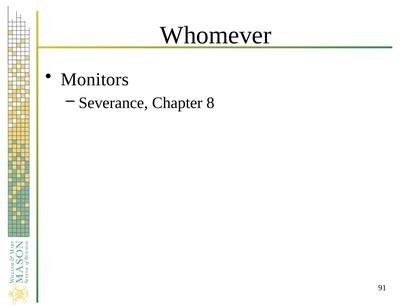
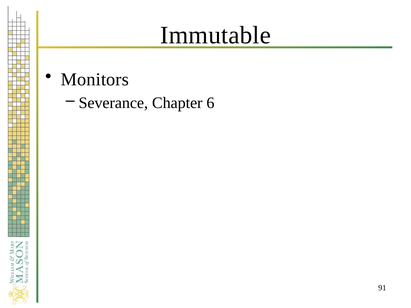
Whomever: Whomever -> Immutable (216, 35)
8: 8 -> 6 (210, 103)
